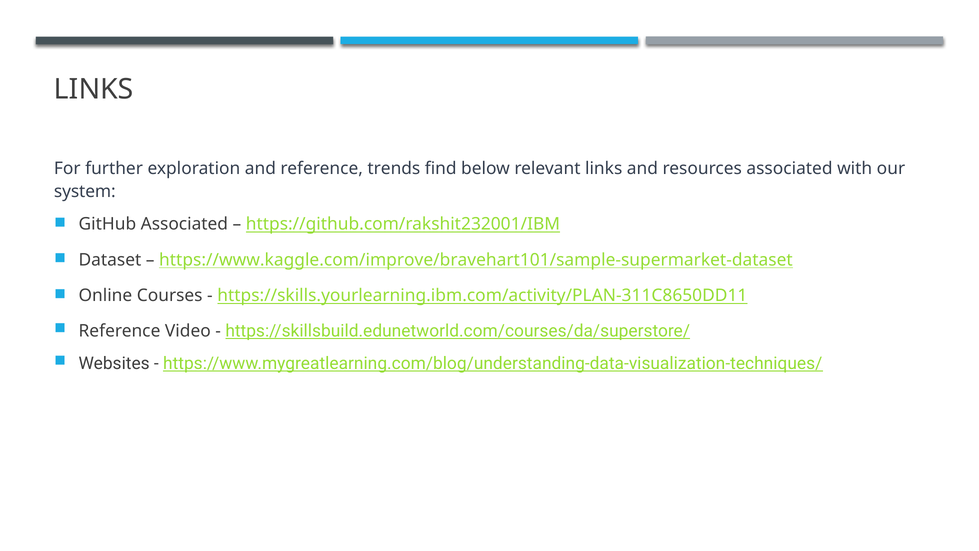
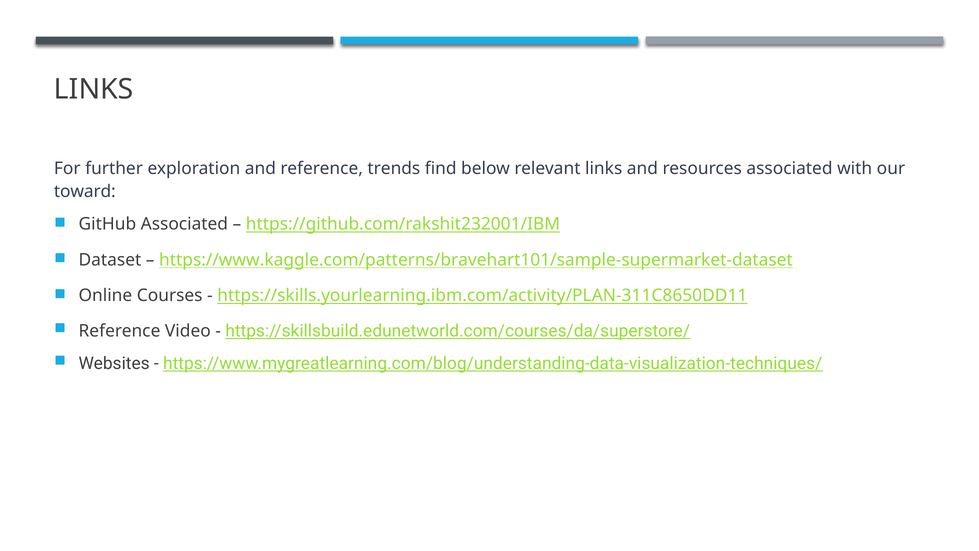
system: system -> toward (85, 191)
https://www.kaggle.com/improve/bravehart101/sample-supermarket-dataset: https://www.kaggle.com/improve/bravehart101/sample-supermarket-dataset -> https://www.kaggle.com/patterns/bravehart101/sample-supermarket-dataset (476, 260)
